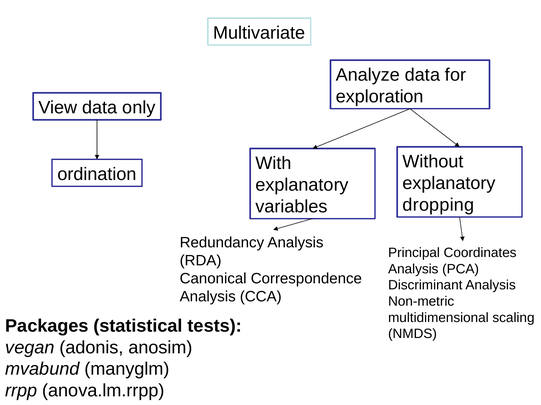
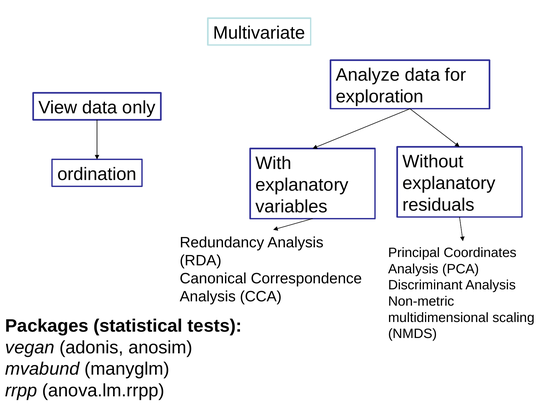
dropping: dropping -> residuals (438, 205)
